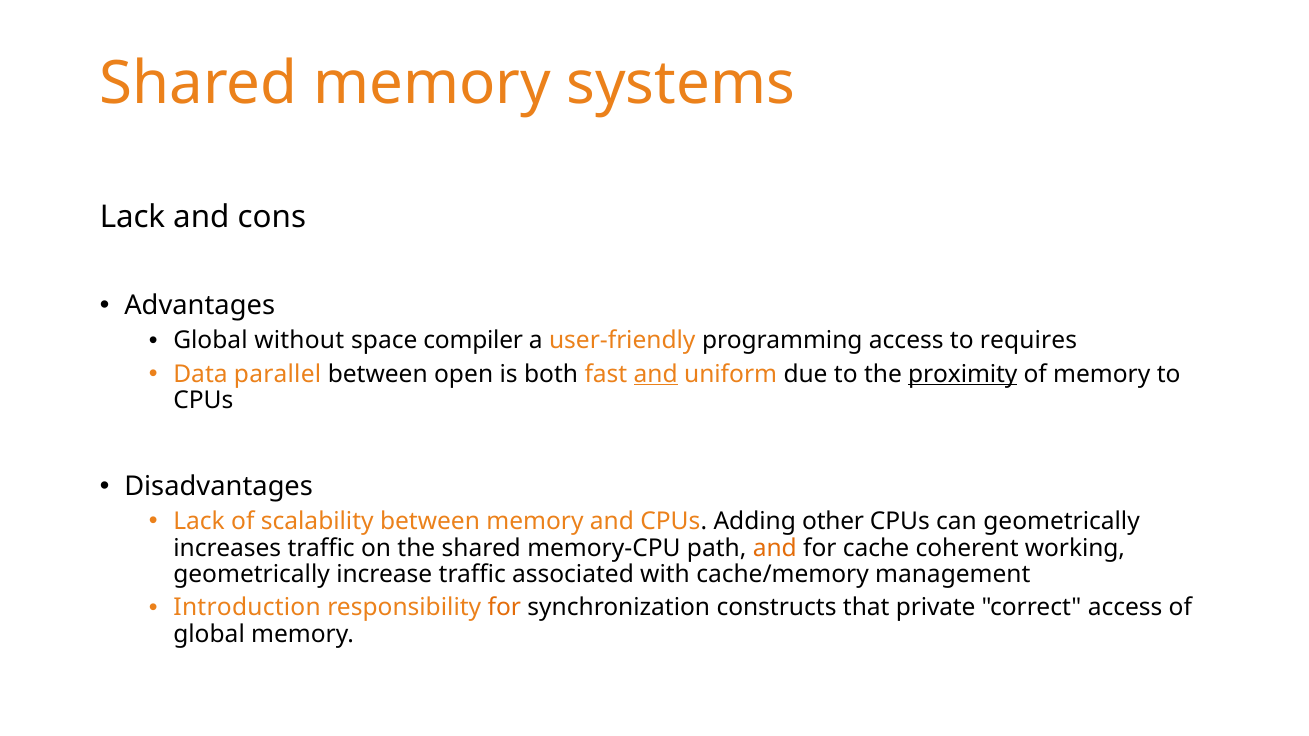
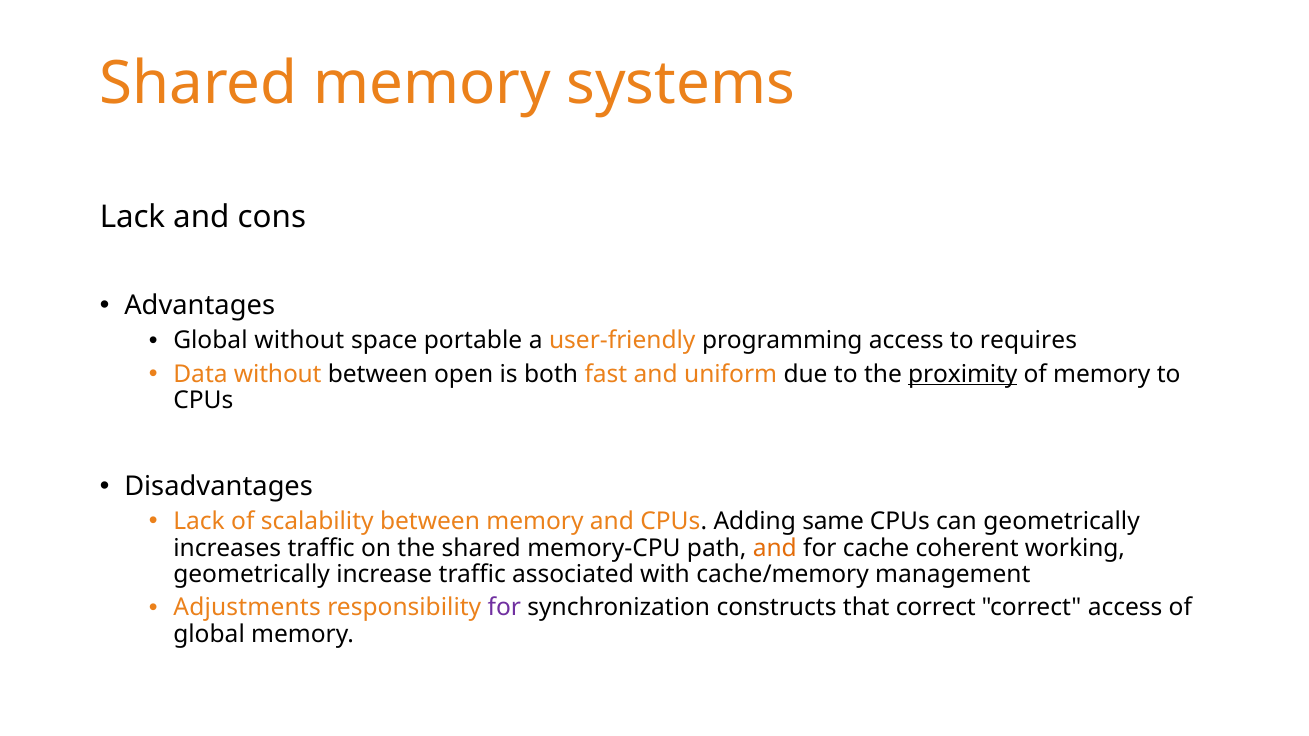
compiler: compiler -> portable (473, 341)
Data parallel: parallel -> without (278, 374)
and underline: present -> none (656, 374)
other: other -> same (833, 522)
Introduction: Introduction -> Adjustments (247, 608)
for colour: orange -> purple (504, 608)
that private: private -> correct (936, 608)
